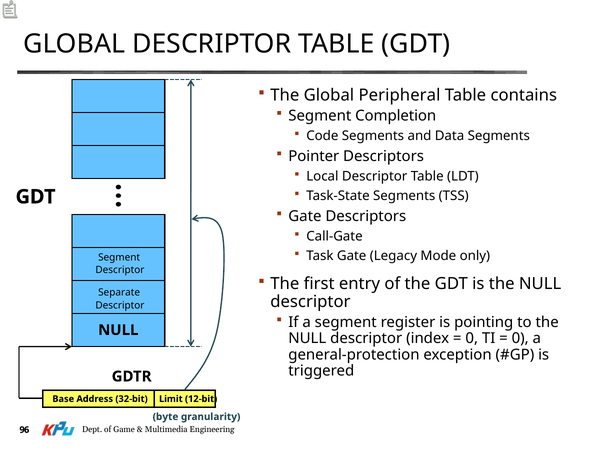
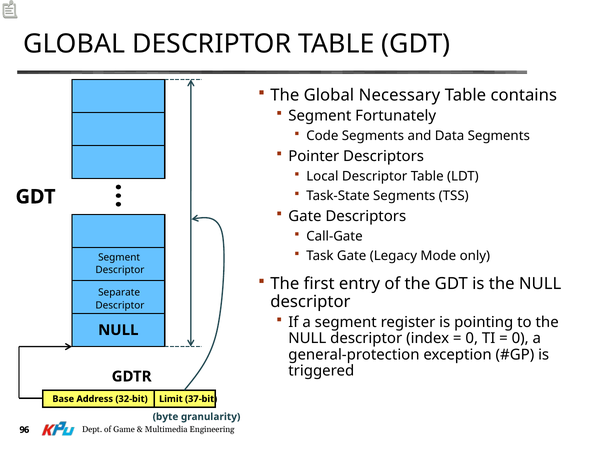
Peripheral: Peripheral -> Necessary (399, 95)
Completion: Completion -> Fortunately (396, 116)
12-bit: 12-bit -> 37-bit (201, 399)
